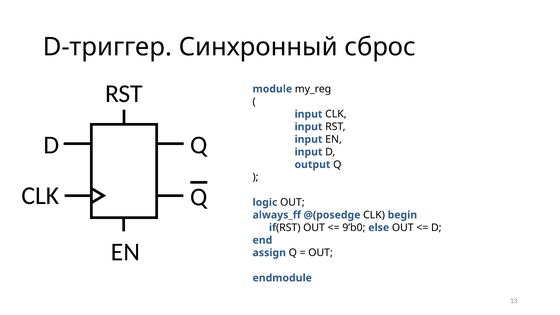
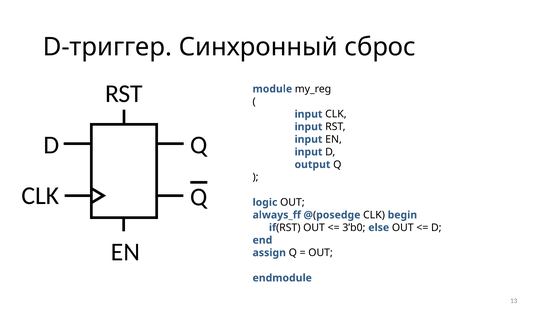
9’b0: 9’b0 -> 3’b0 (354, 228)
